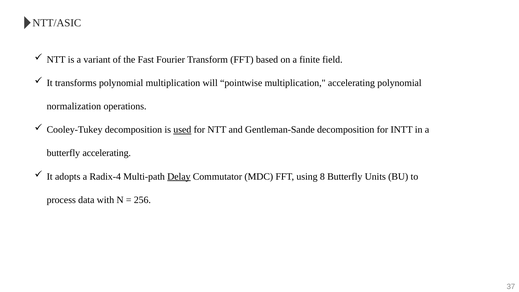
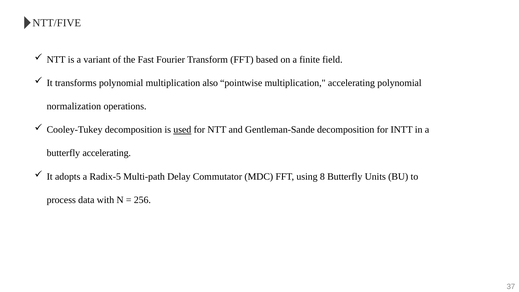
NTT/ASIC: NTT/ASIC -> NTT/FIVE (57, 23)
will: will -> also (210, 83)
Radix-4: Radix-4 -> Radix-5 (105, 176)
Delay underline: present -> none (179, 176)
